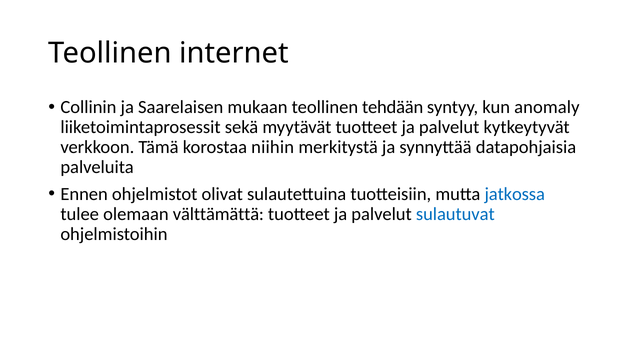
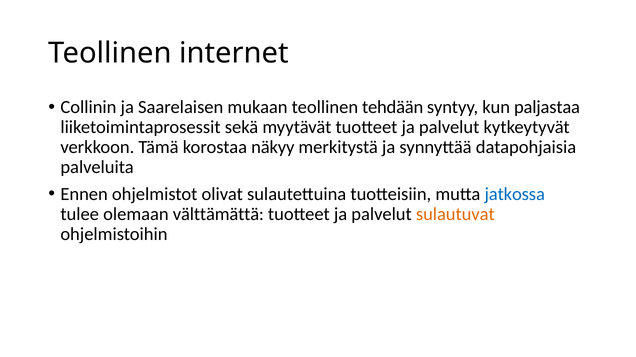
anomaly: anomaly -> paljastaa (547, 108)
niihin: niihin -> näkyy (273, 148)
sulautuvat colour: blue -> orange (455, 214)
